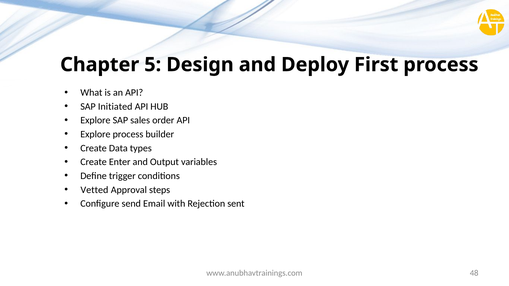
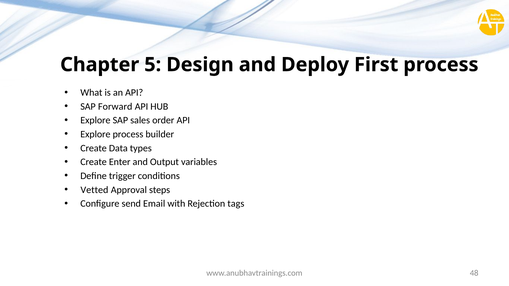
Initiated: Initiated -> Forward (115, 107)
sent: sent -> tags (236, 204)
